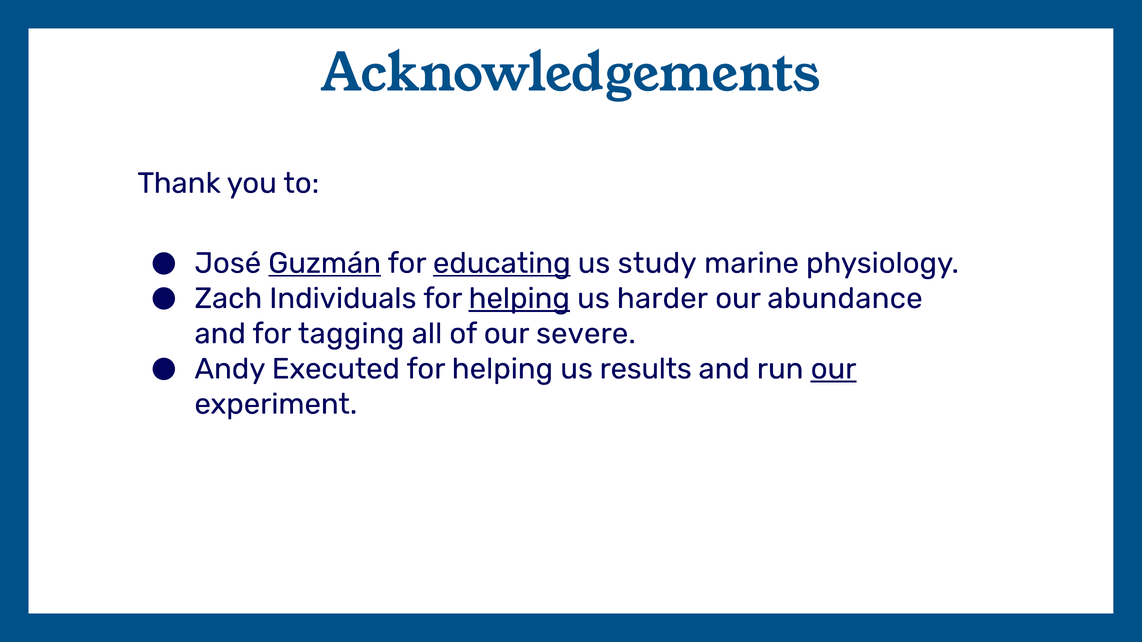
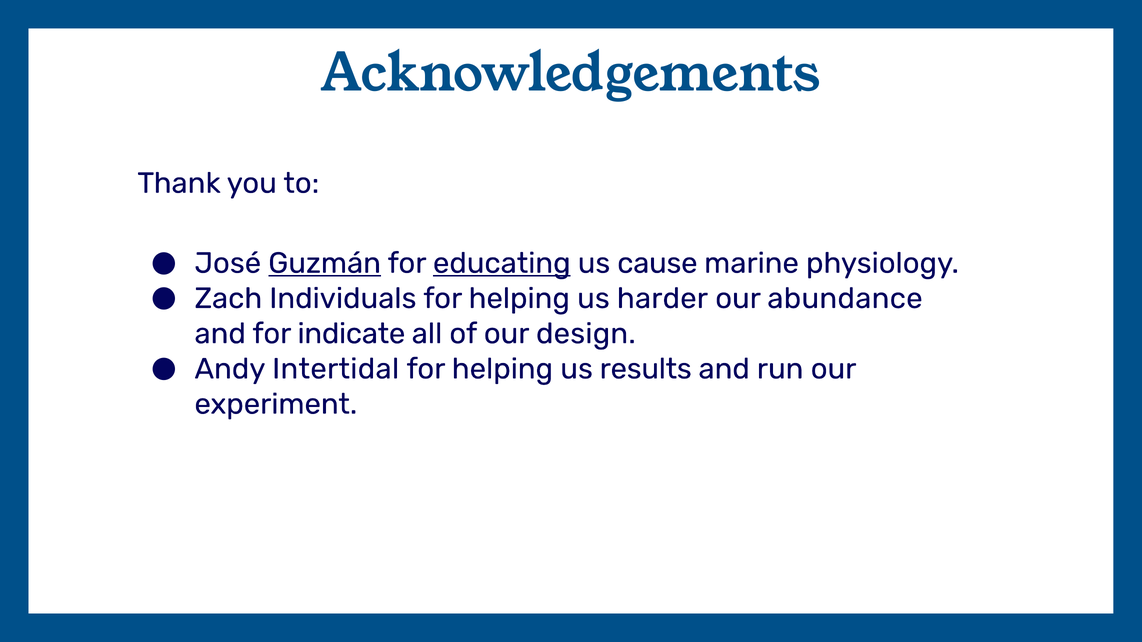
study: study -> cause (657, 263)
helping underline: present -> none (519, 299)
tagging: tagging -> indicate (351, 334)
severe: severe -> design (586, 334)
Executed: Executed -> Intertidal (336, 369)
our underline: present -> none (834, 369)
